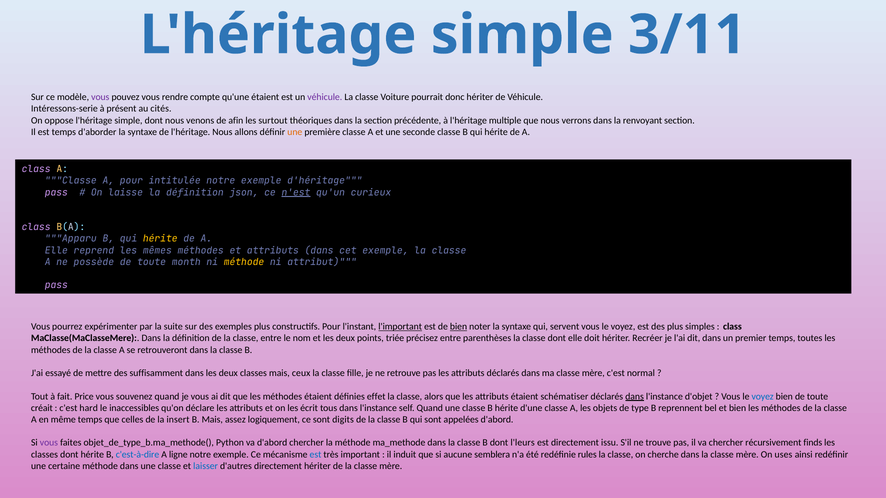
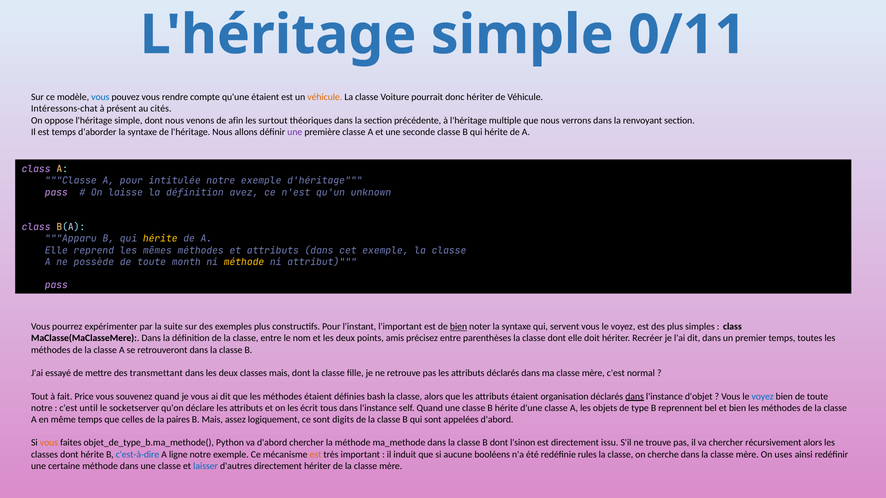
3/11: 3/11 -> 0/11 (687, 35)
vous colour: purple -> blue (100, 97)
véhicule colour: purple -> orange (325, 97)
Intéressons-serie: Intéressons-serie -> Intéressons-chat (64, 109)
une colour: orange -> purple (295, 132)
json: json -> avez (244, 192)
n'est underline: present -> none (296, 192)
curieux: curieux -> unknown (371, 192)
l'important underline: present -> none (400, 327)
triée: triée -> amis (395, 339)
suffisamment: suffisamment -> transmettant (156, 373)
mais ceux: ceux -> dont (301, 373)
effet: effet -> bash (376, 397)
schématiser: schématiser -> organisation (565, 397)
créait: créait -> notre (42, 408)
hard: hard -> until (89, 408)
inaccessibles: inaccessibles -> socketserver (134, 408)
insert: insert -> paires (178, 420)
vous colour: purple -> orange (49, 443)
l'leurs: l'leurs -> l'sinon (523, 443)
récursivement finds: finds -> alors (813, 443)
est colour: blue -> orange (316, 455)
semblera: semblera -> booléens (492, 455)
